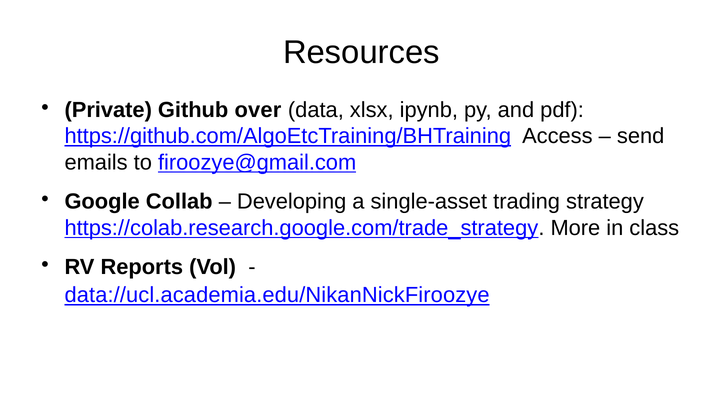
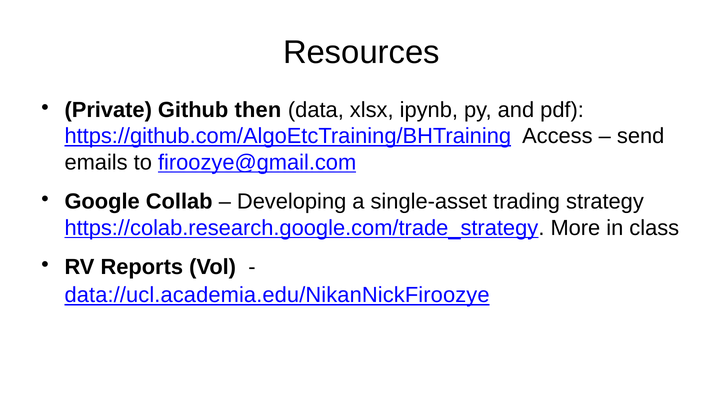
over: over -> then (258, 110)
